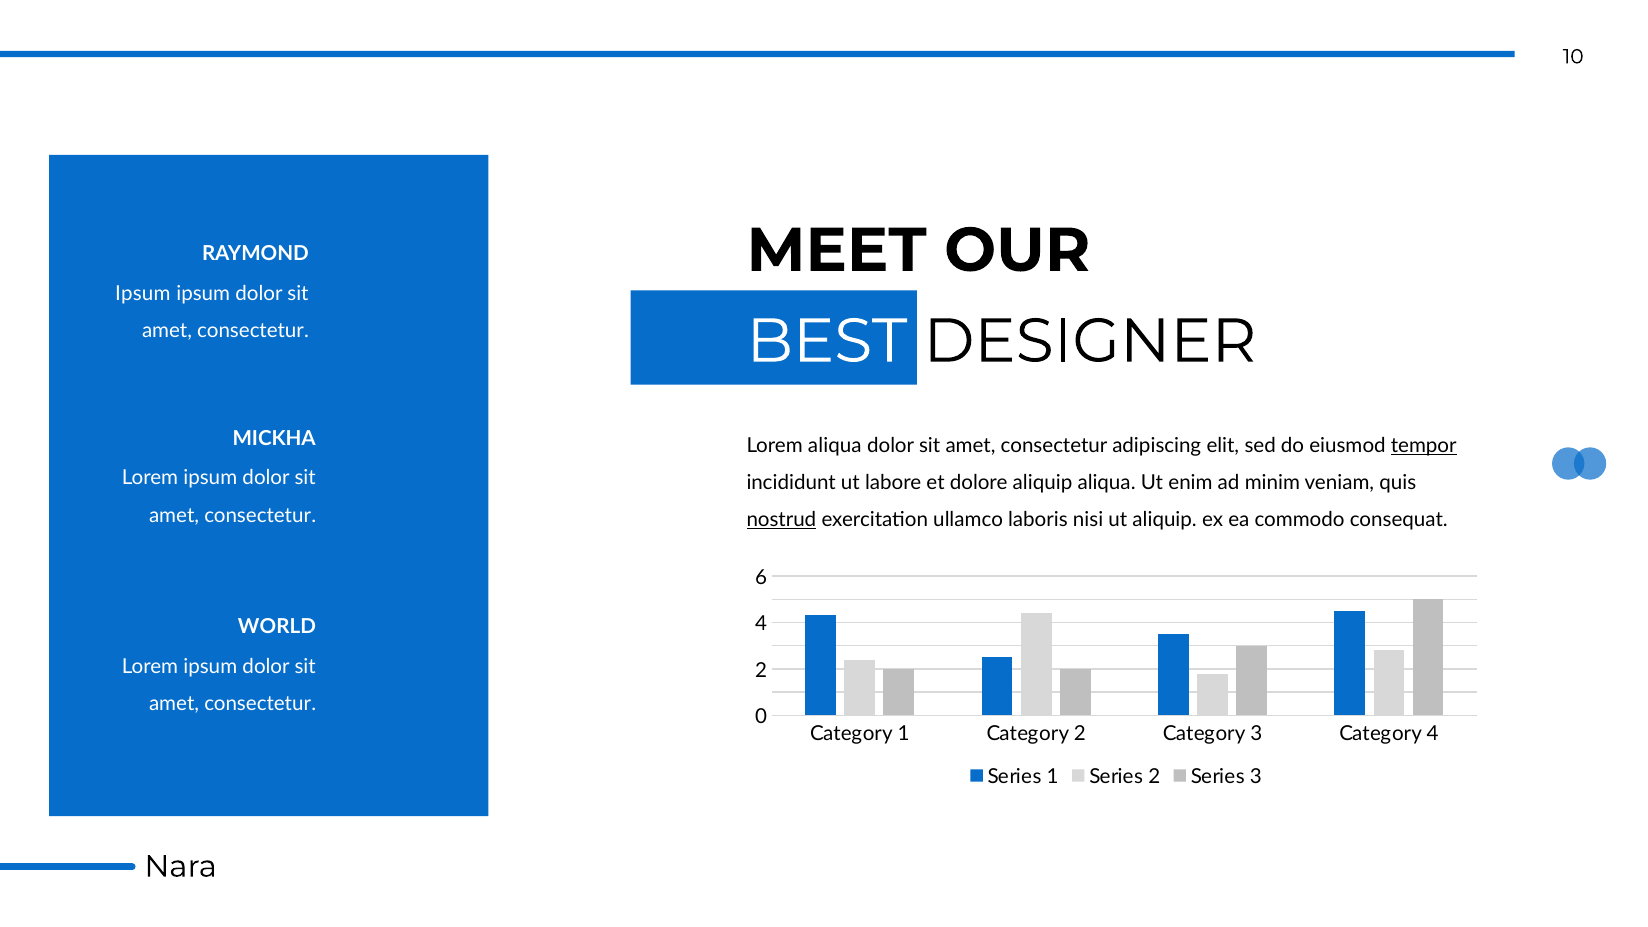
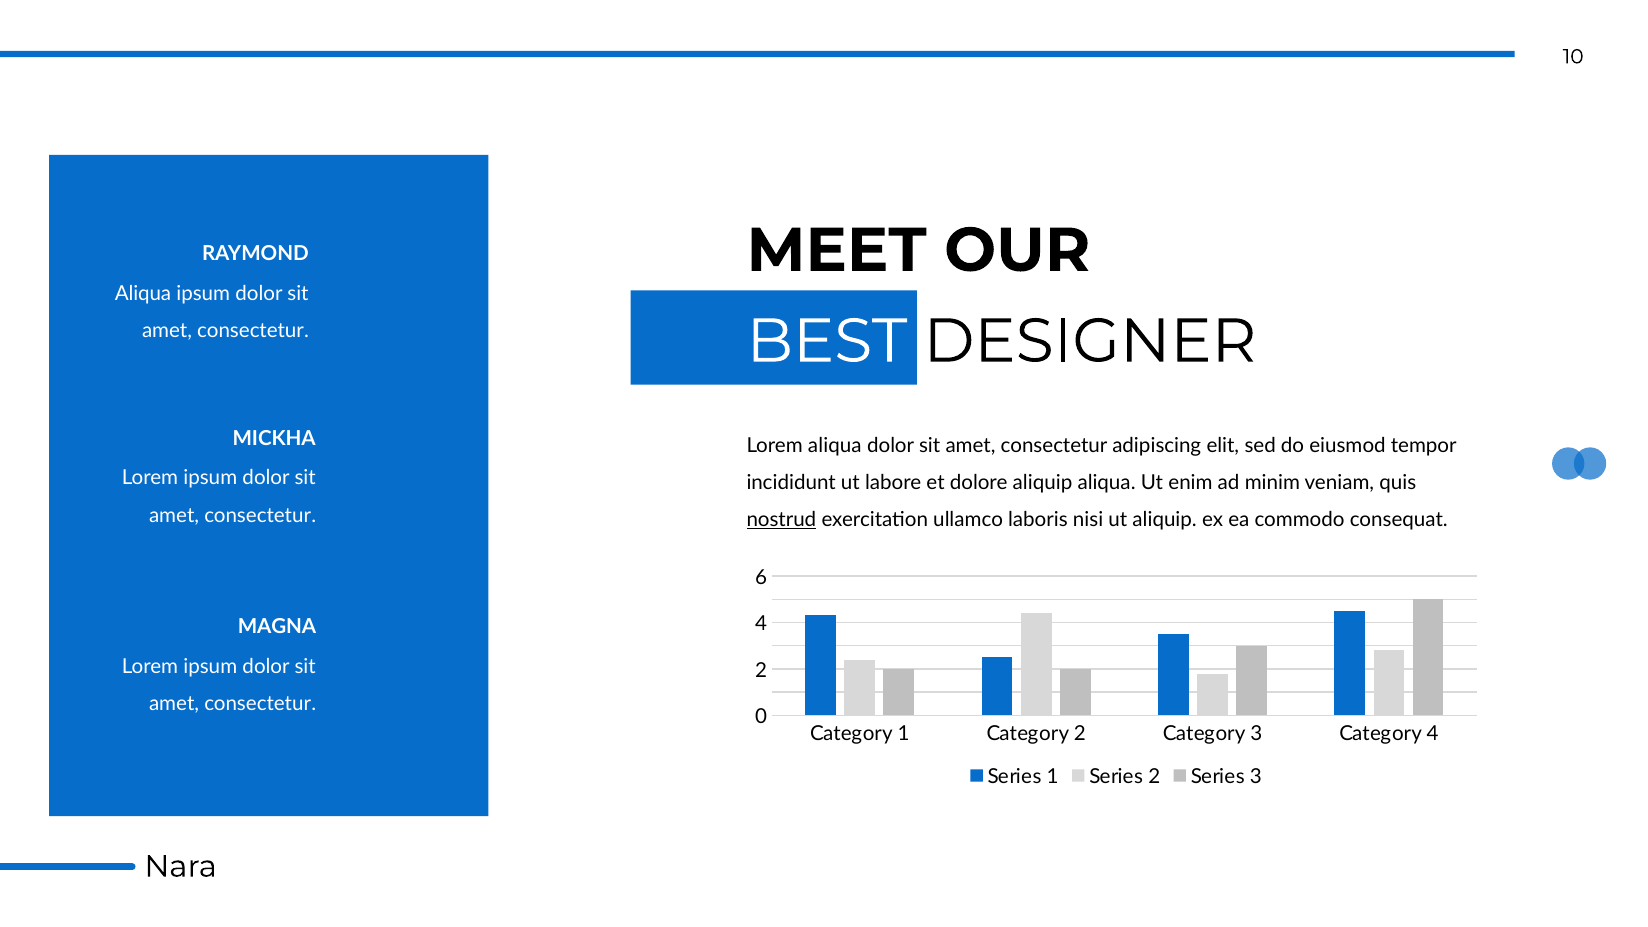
Ipsum: Ipsum -> Aliqua (143, 294)
tempor underline: present -> none (1424, 446)
WORLD: WORLD -> MAGNA (277, 627)
